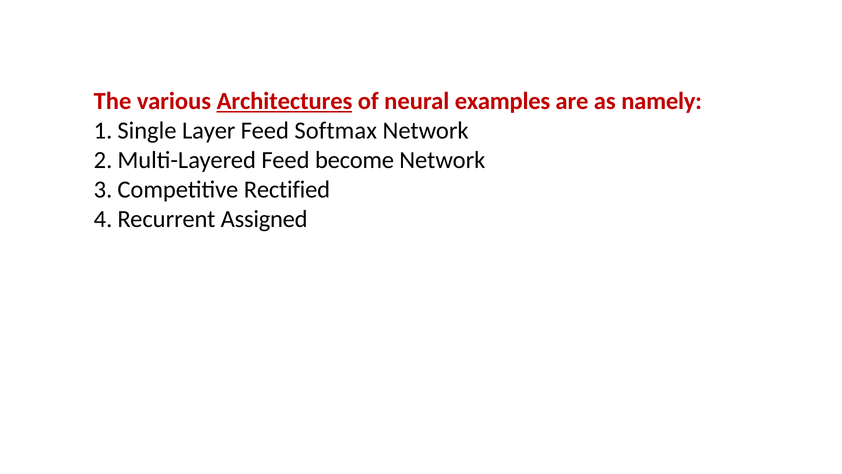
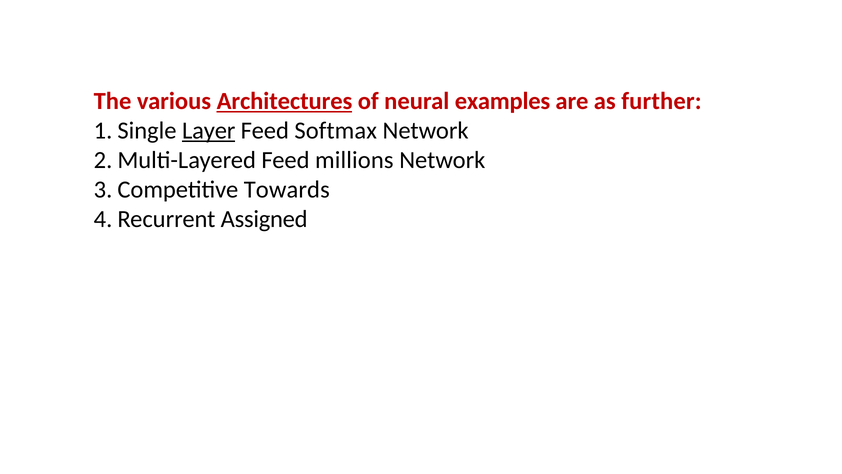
namely: namely -> further (661, 101)
Layer underline: none -> present (209, 131)
become: become -> millions (354, 160)
Rectified: Rectified -> Towards (287, 190)
